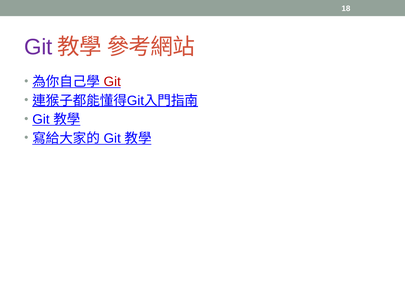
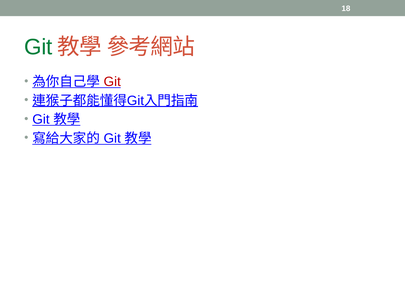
Git colour: purple -> green (38, 47)
